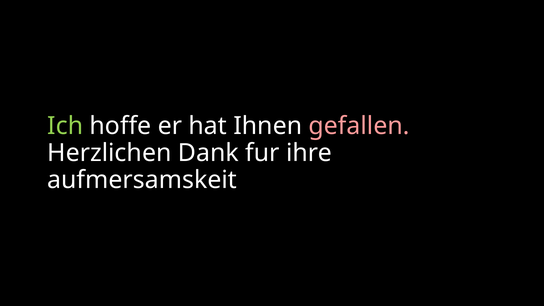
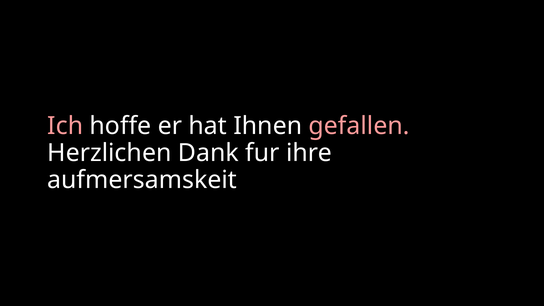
Ich colour: light green -> pink (65, 126)
